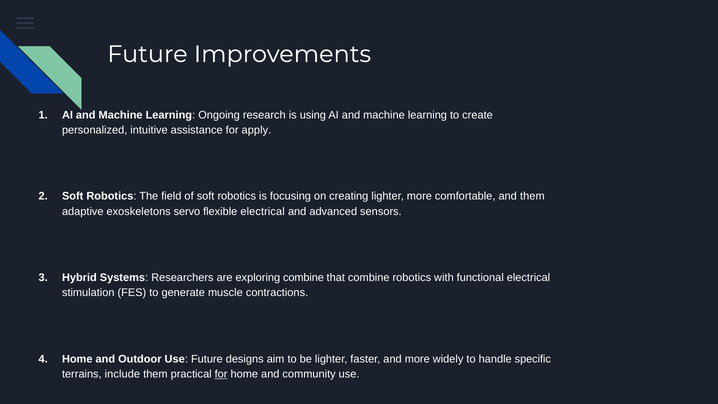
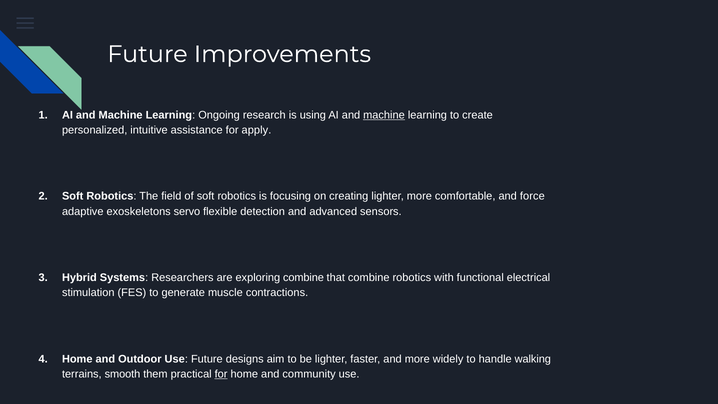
machine underline: none -> present (384, 115)
and them: them -> force (532, 196)
flexible electrical: electrical -> detection (263, 211)
specific: specific -> walking (533, 359)
include: include -> smooth (122, 374)
